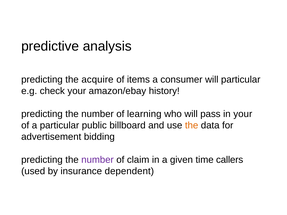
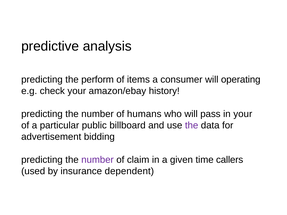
acquire: acquire -> perform (98, 80)
will particular: particular -> operating (241, 80)
learning: learning -> humans (144, 114)
the colour: orange -> purple (192, 125)
